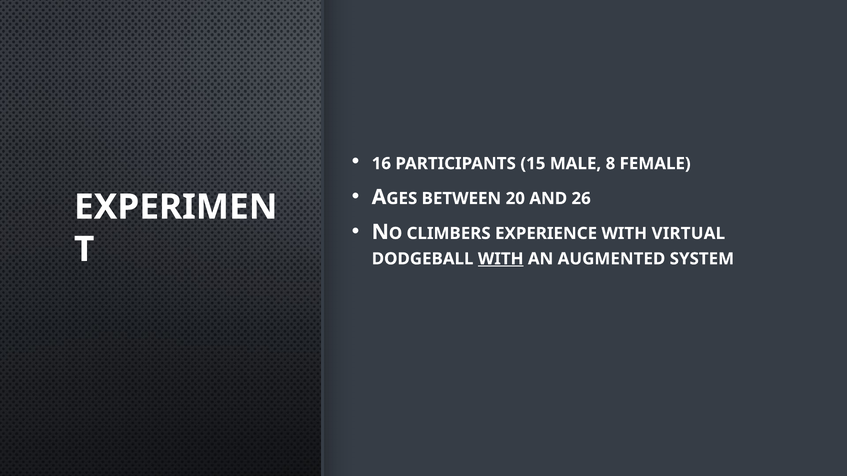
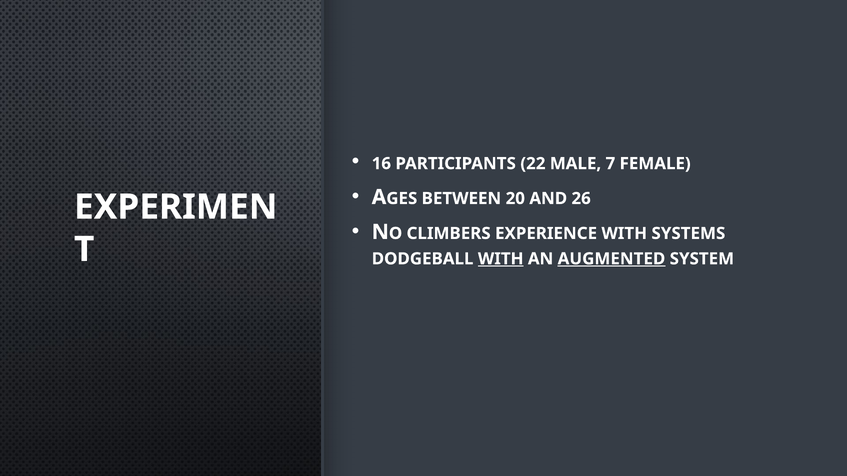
15: 15 -> 22 (533, 164)
8: 8 -> 7 (610, 164)
VIRTUAL: VIRTUAL -> SYSTEMS (688, 234)
AUGMENTED underline: none -> present (611, 259)
